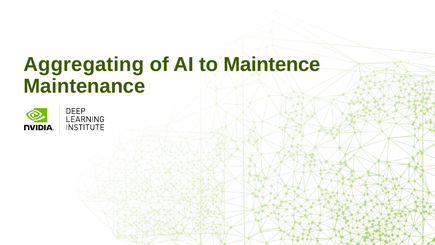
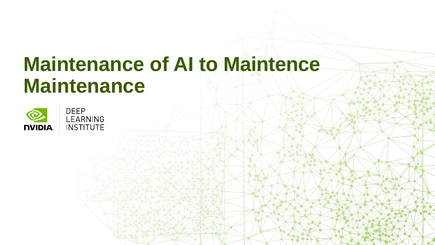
Aggregating: Aggregating -> Maintenance (84, 64)
